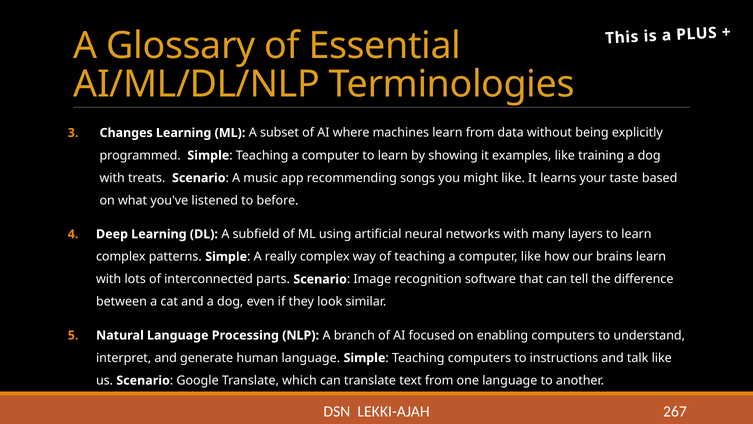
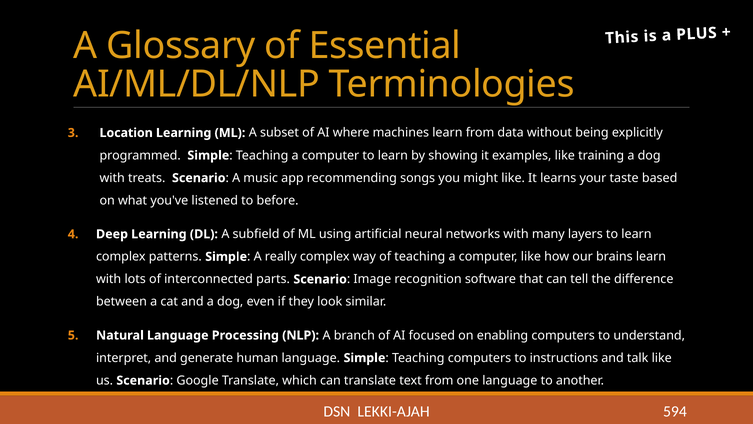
Changes: Changes -> Location (126, 133)
267: 267 -> 594 (675, 411)
